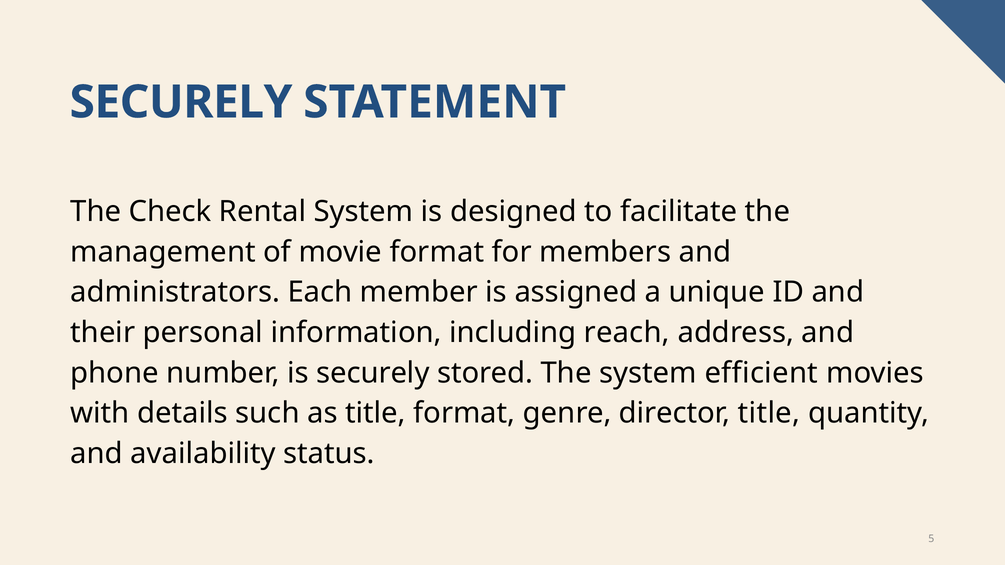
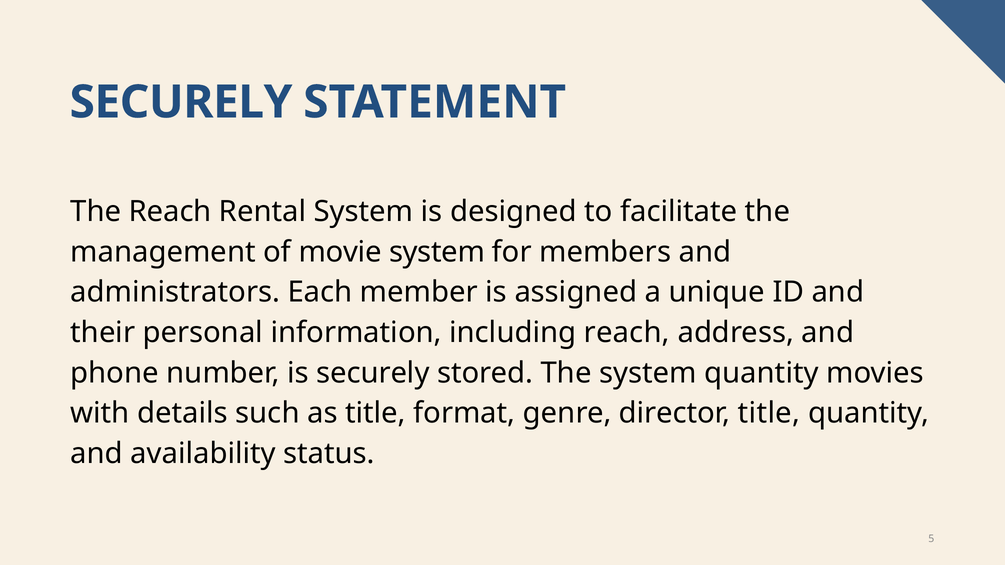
The Check: Check -> Reach (170, 212)
movie format: format -> system (437, 252)
system efficient: efficient -> quantity (761, 373)
